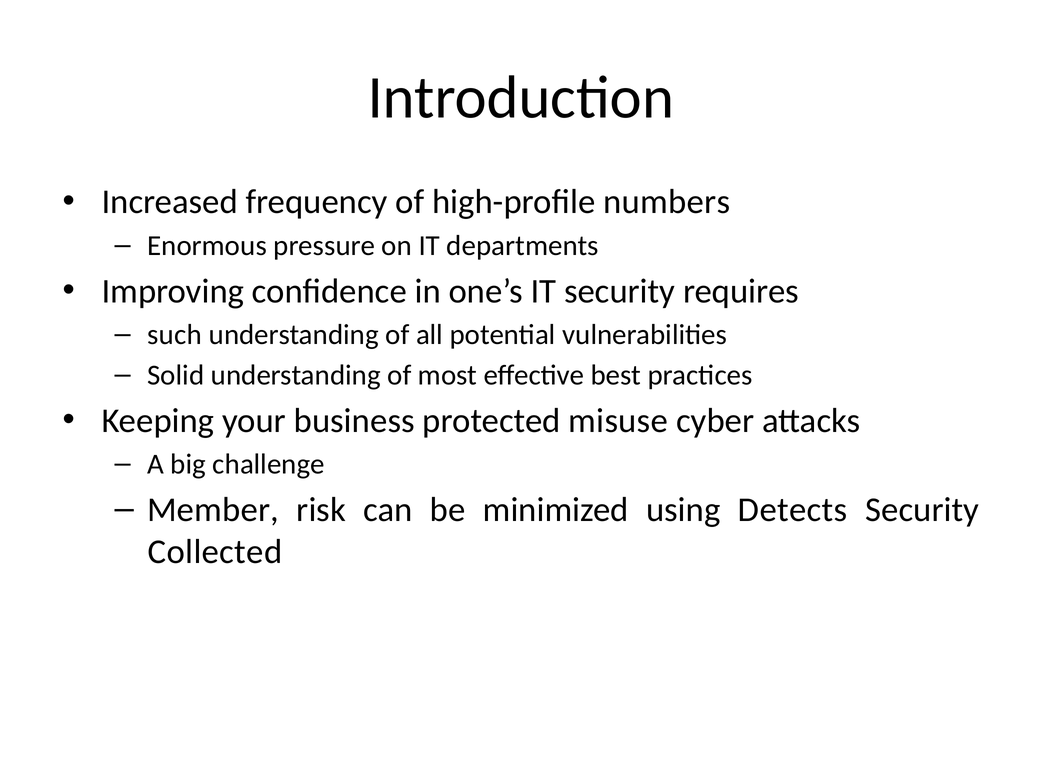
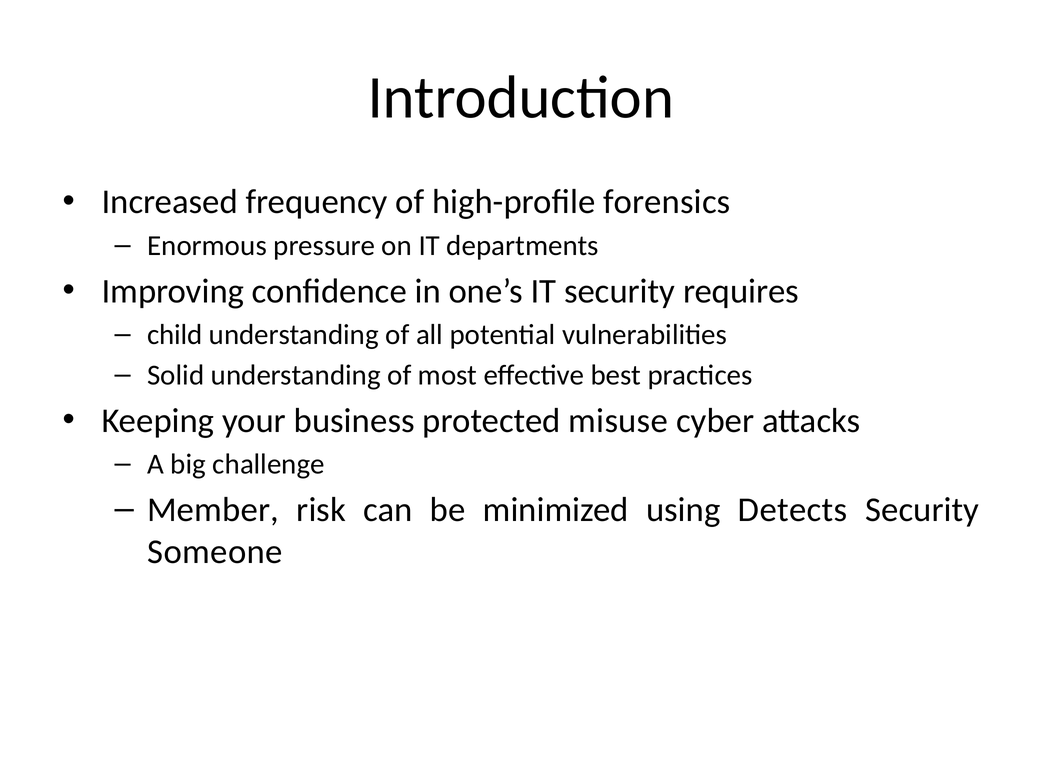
numbers: numbers -> forensics (667, 202)
such: such -> child (175, 335)
Collected: Collected -> Someone (215, 552)
